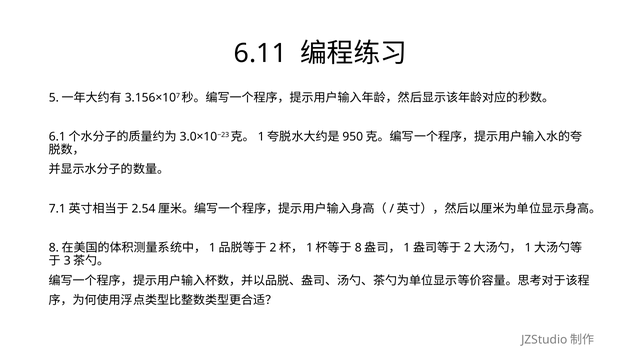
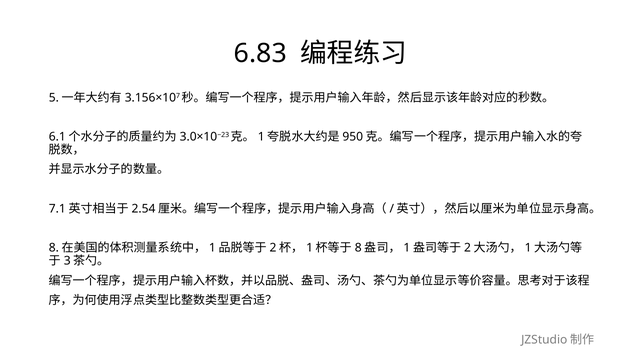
6.11: 6.11 -> 6.83 (260, 54)
